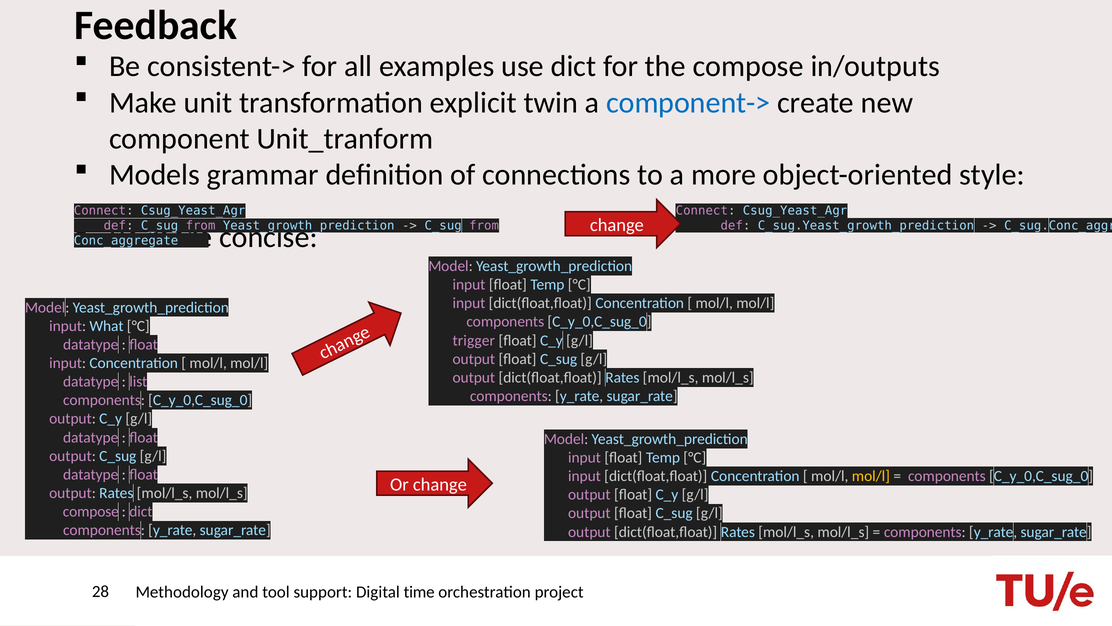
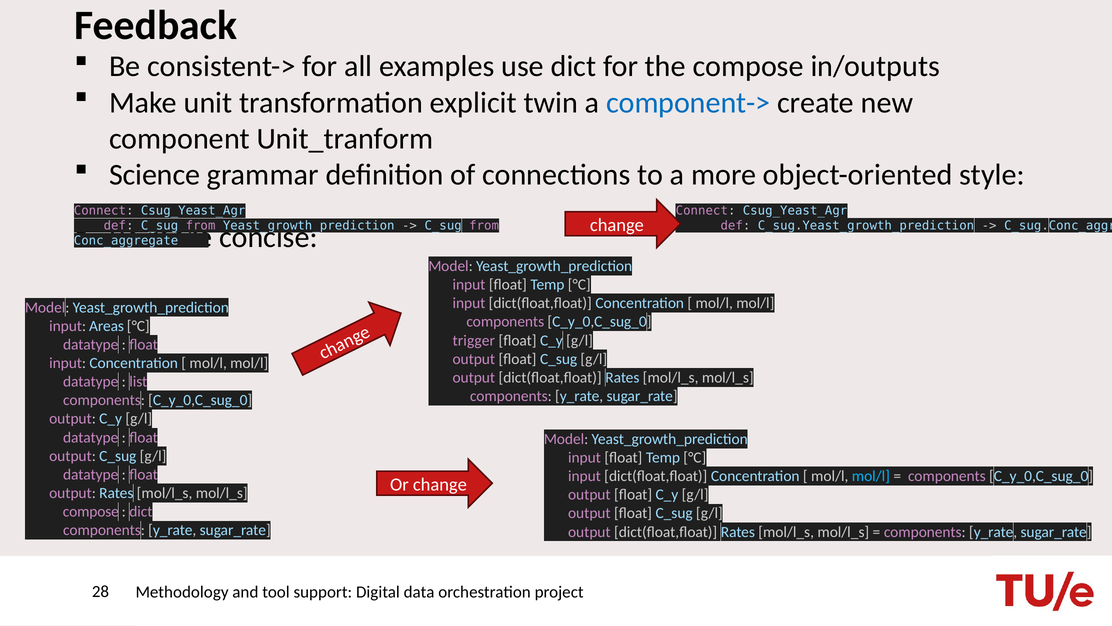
Models: Models -> Science (155, 175)
What: What -> Areas (107, 326)
mol/l colour: yellow -> light blue (871, 476)
time: time -> data (419, 591)
